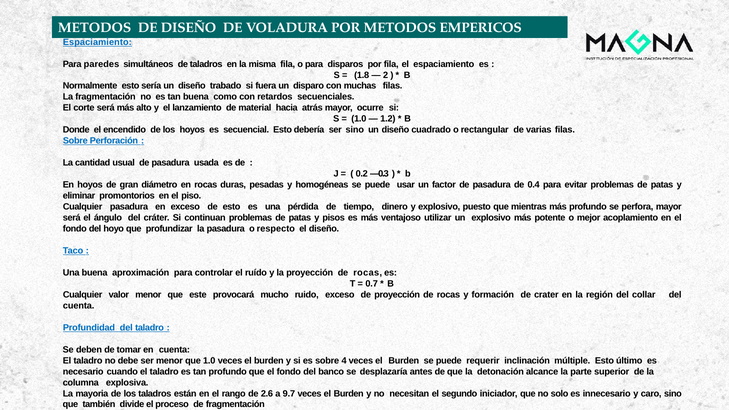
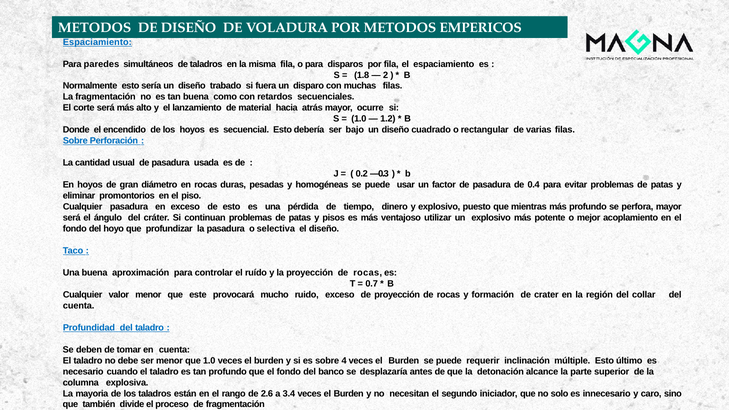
ser sino: sino -> bajo (355, 130)
respecto: respecto -> selectiva (276, 229)
9.7: 9.7 -> 3.4 (289, 394)
